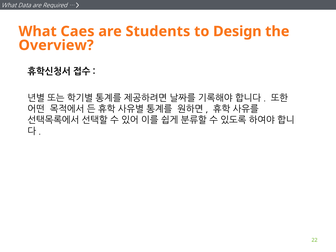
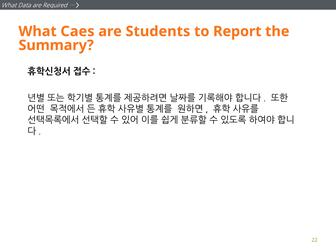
Design: Design -> Report (237, 31)
Overview: Overview -> Summary (56, 45)
